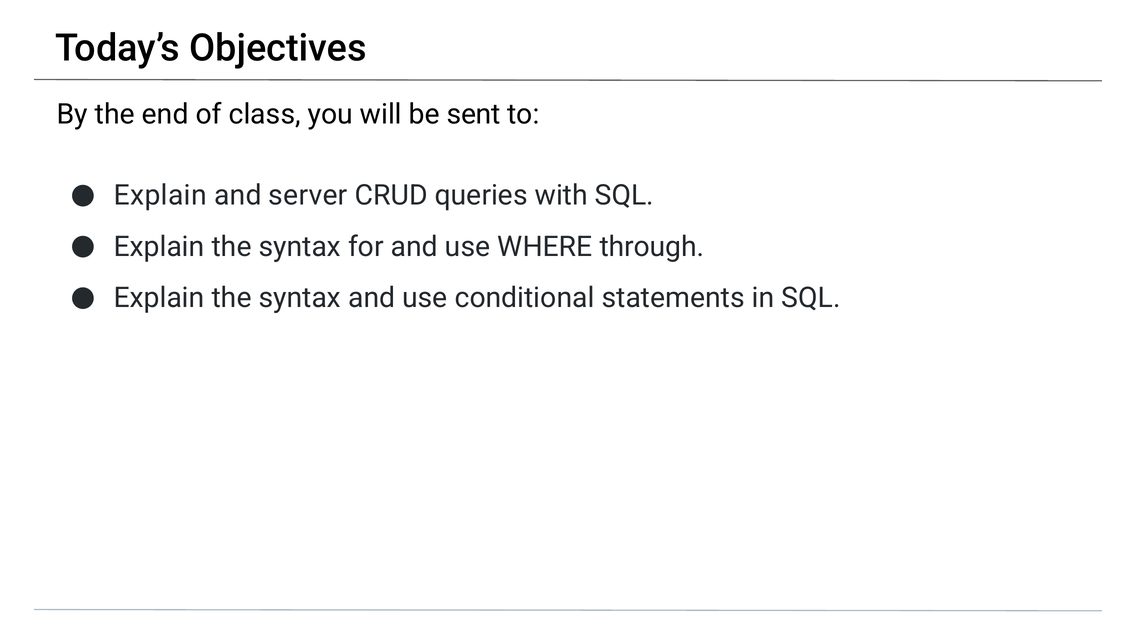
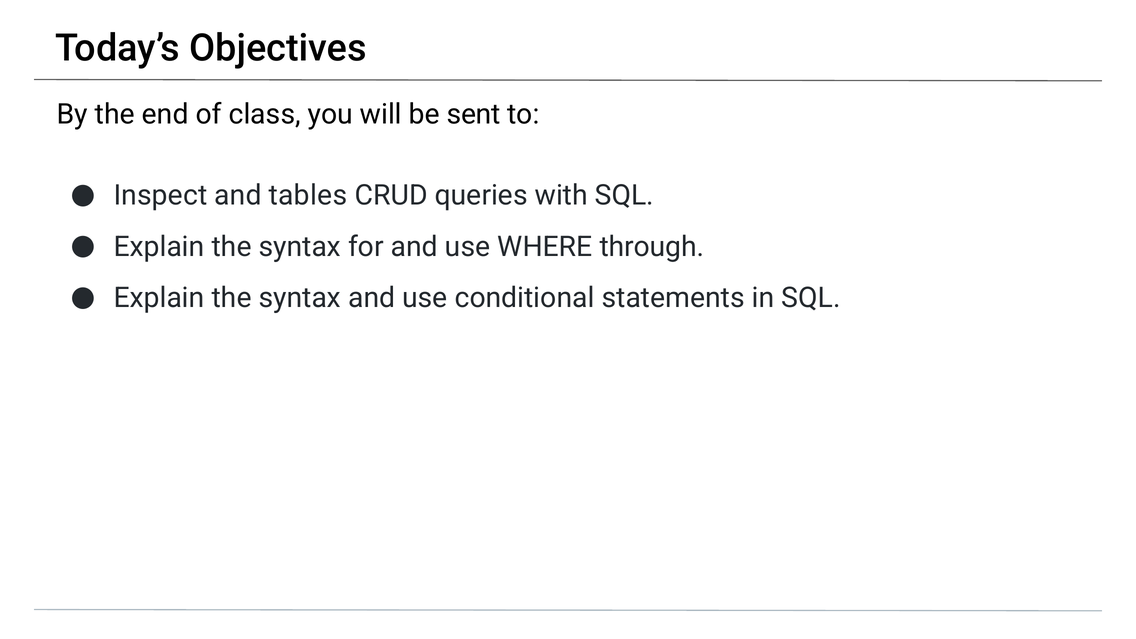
Explain: Explain -> Inspect (160, 196)
server: server -> tables (308, 196)
